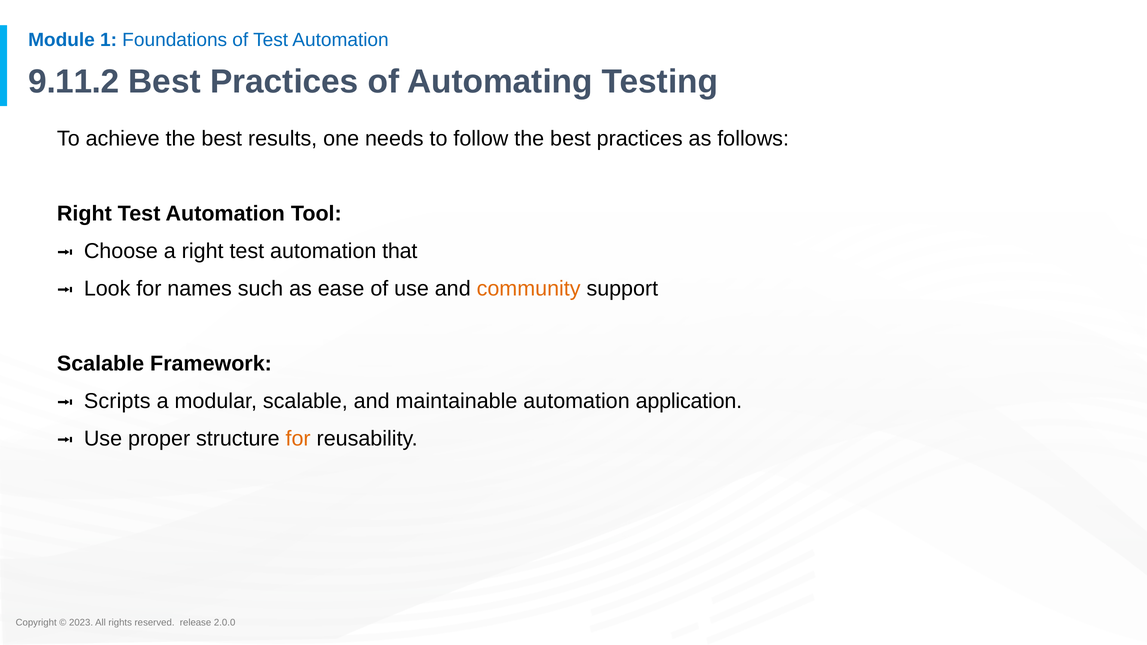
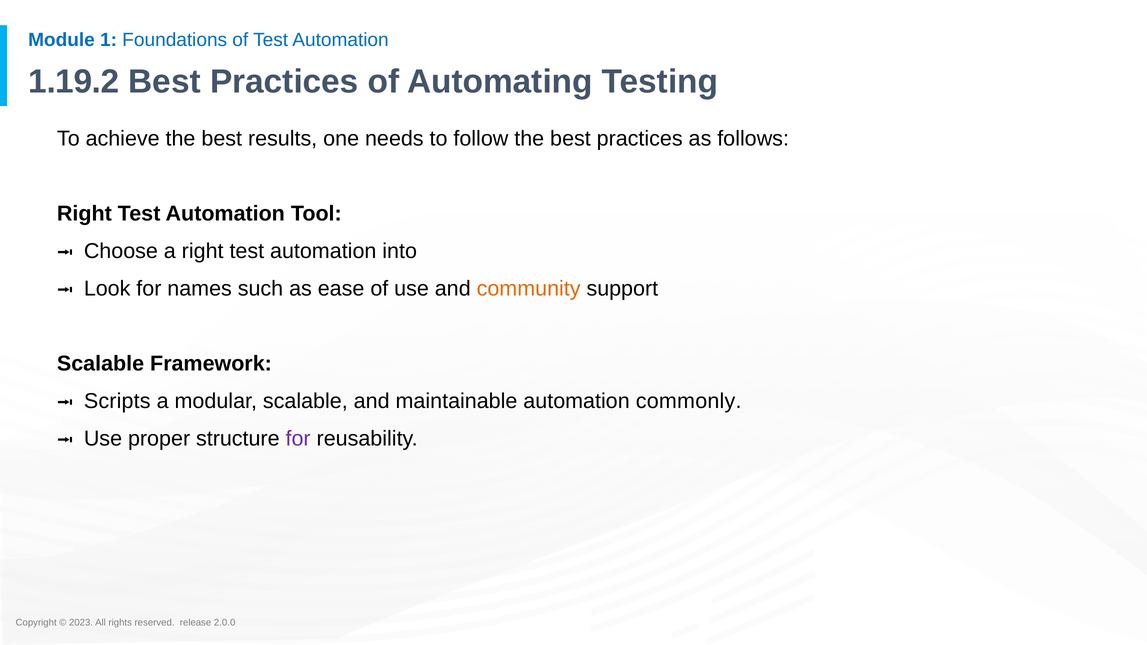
9.11.2: 9.11.2 -> 1.19.2 (74, 82)
that: that -> into (400, 251)
application: application -> commonly (689, 401)
for colour: orange -> purple (298, 439)
